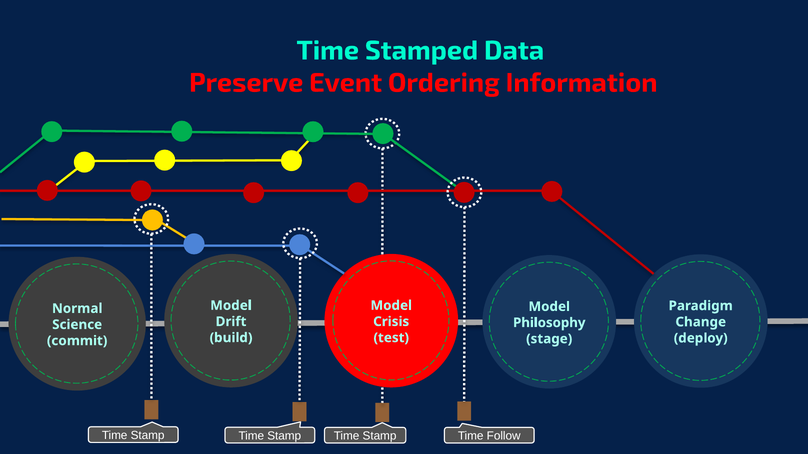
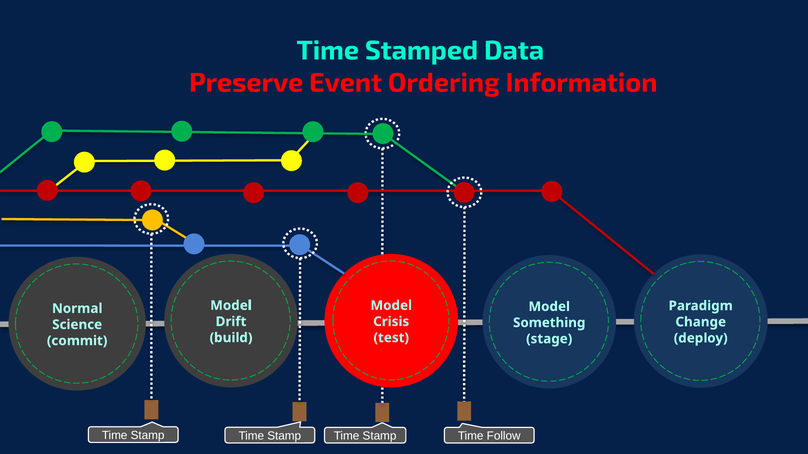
Philosophy: Philosophy -> Something (549, 323)
